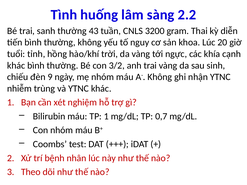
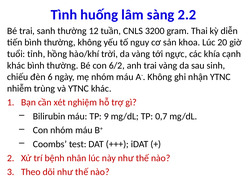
43: 43 -> 12 (94, 31)
3/2: 3/2 -> 6/2 (117, 66)
9: 9 -> 6 (50, 77)
TP 1: 1 -> 9 (106, 116)
